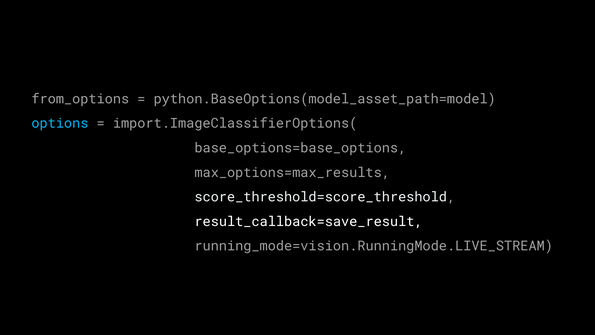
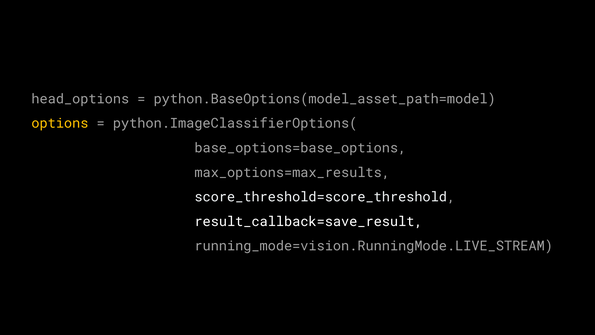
from_options: from_options -> head_options (80, 99)
options colour: light blue -> yellow (60, 123)
import.ImageClassifierOptions(: import.ImageClassifierOptions( -> python.ImageClassifierOptions( (235, 123)
